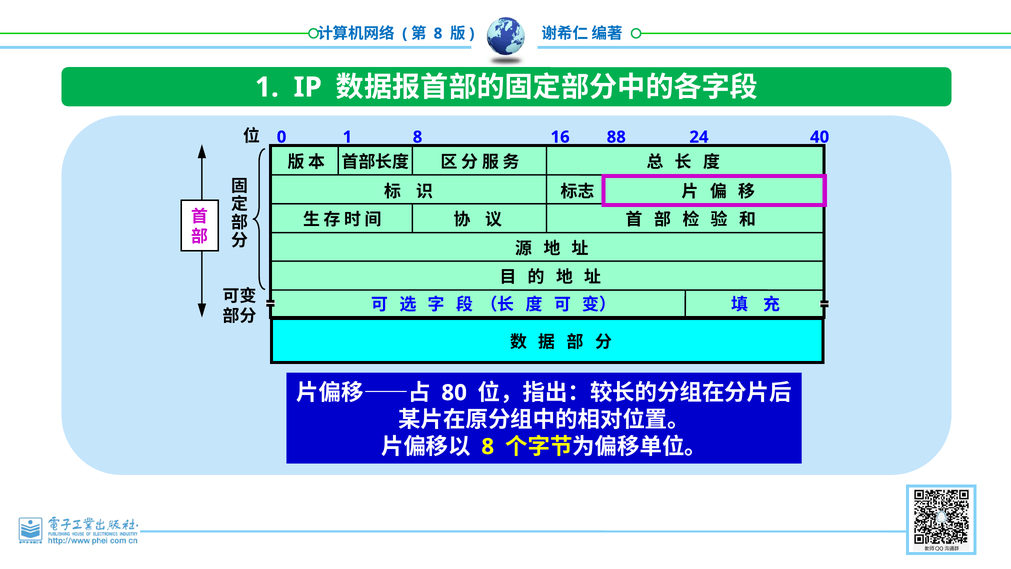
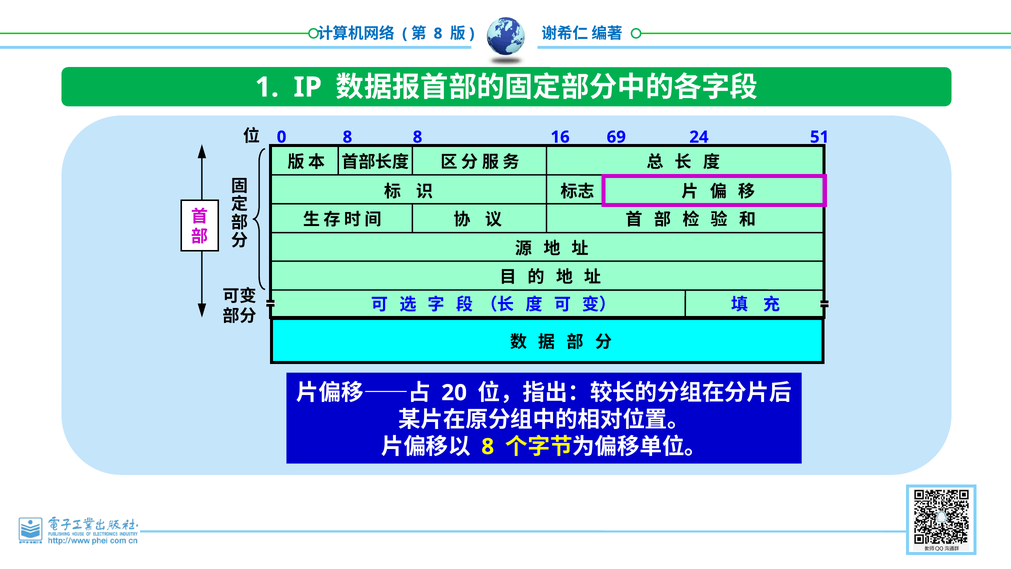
0 1: 1 -> 8 (347, 137)
88: 88 -> 69 (616, 137)
40: 40 -> 51 (820, 137)
80: 80 -> 20 (454, 393)
